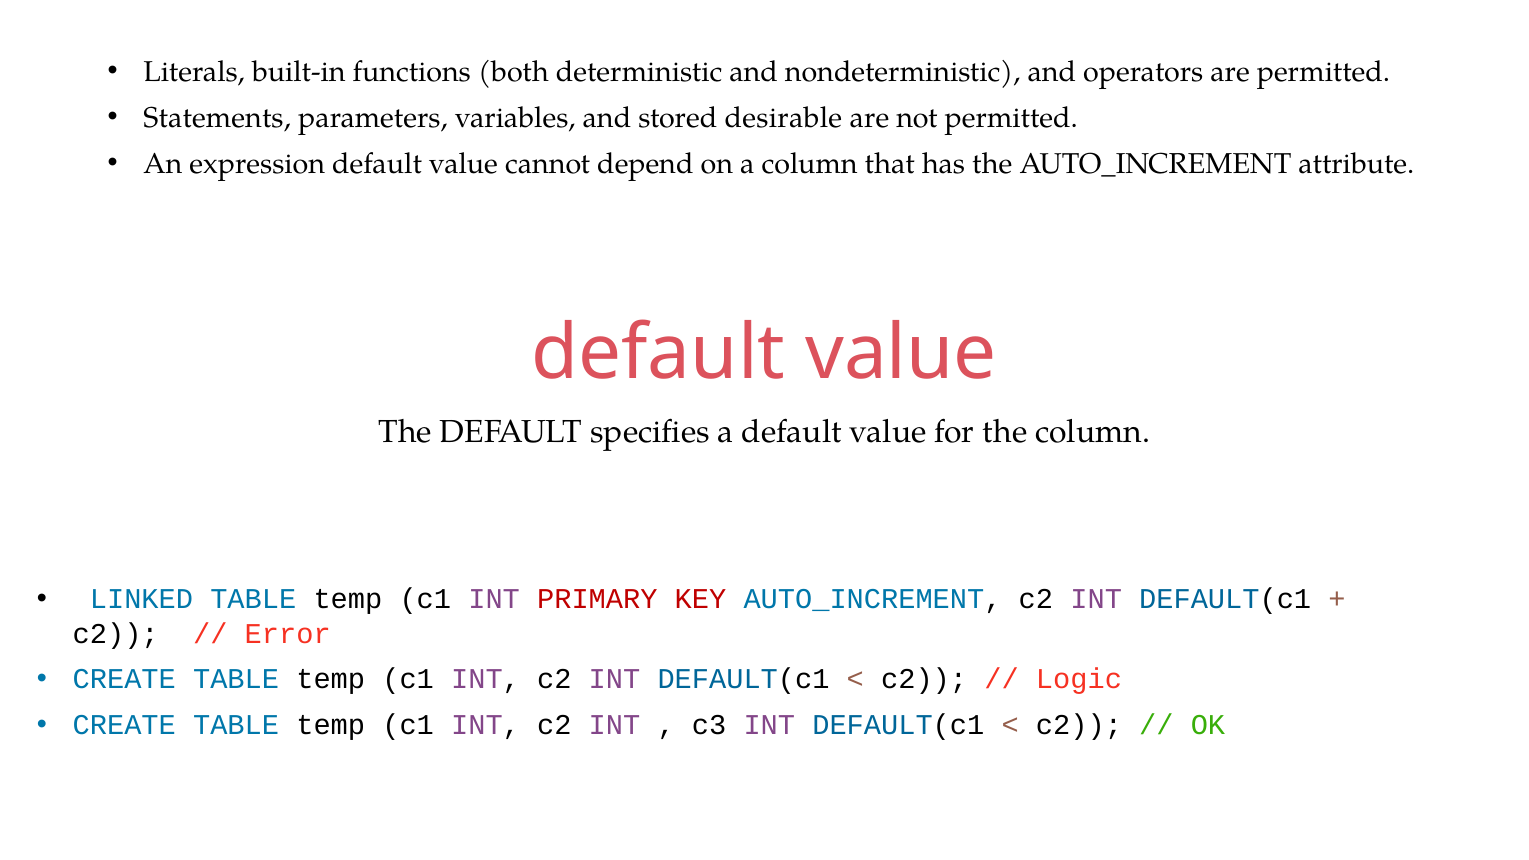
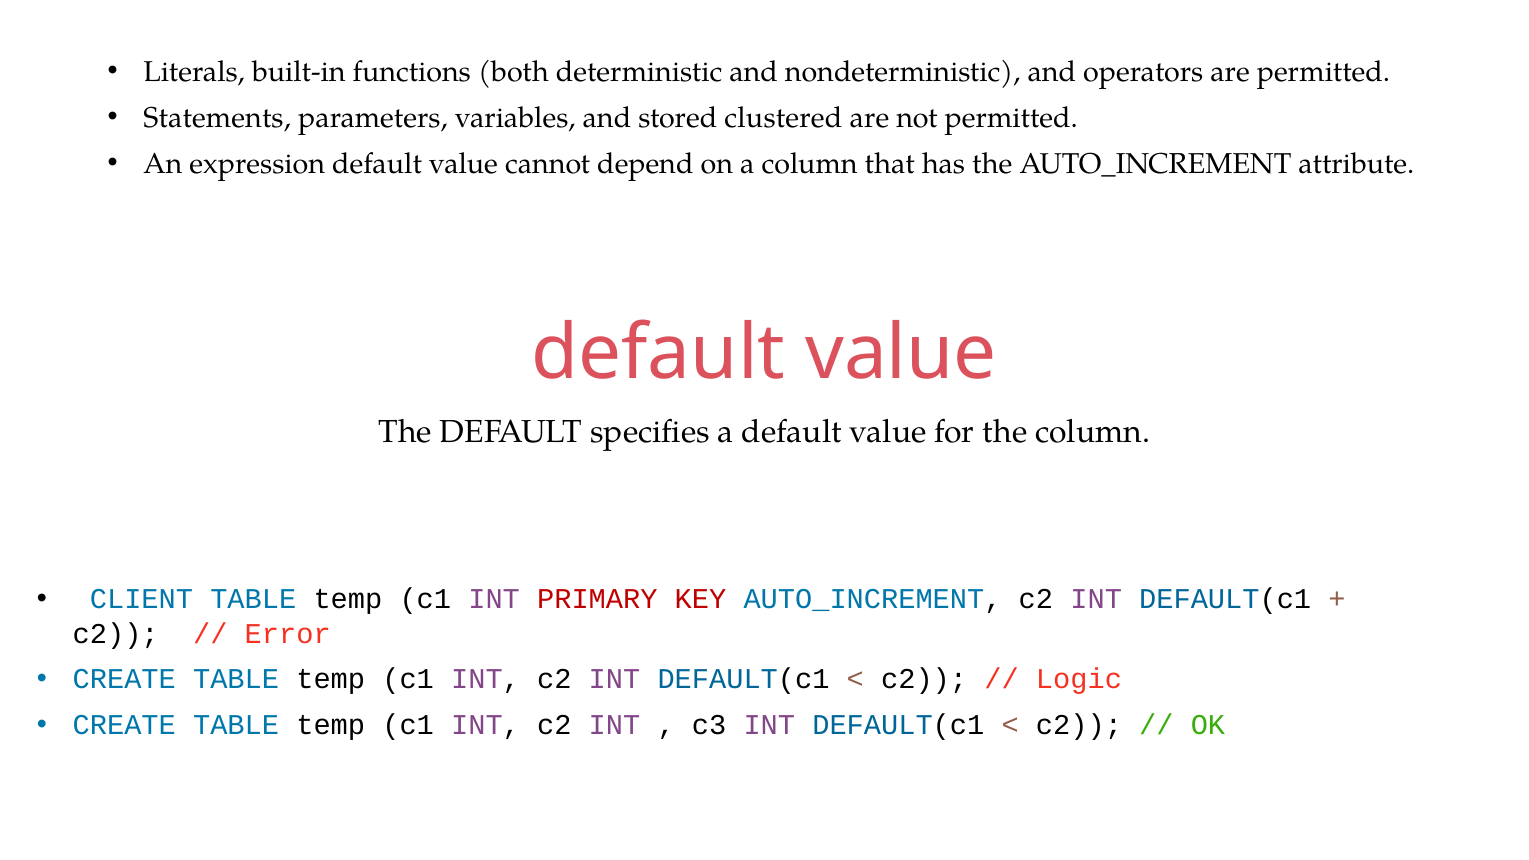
desirable: desirable -> clustered (783, 118)
LINKED: LINKED -> CLIENT (141, 599)
